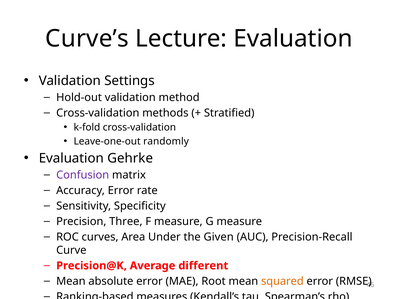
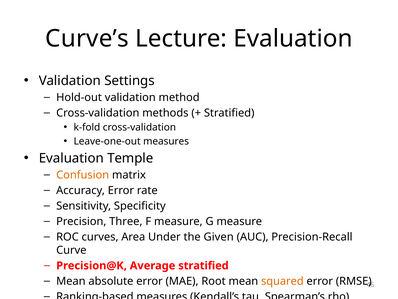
Leave-one-out randomly: randomly -> measures (166, 141)
Gehrke: Gehrke -> Temple (130, 158)
Confusion colour: purple -> orange (83, 175)
Average different: different -> stratified (203, 265)
